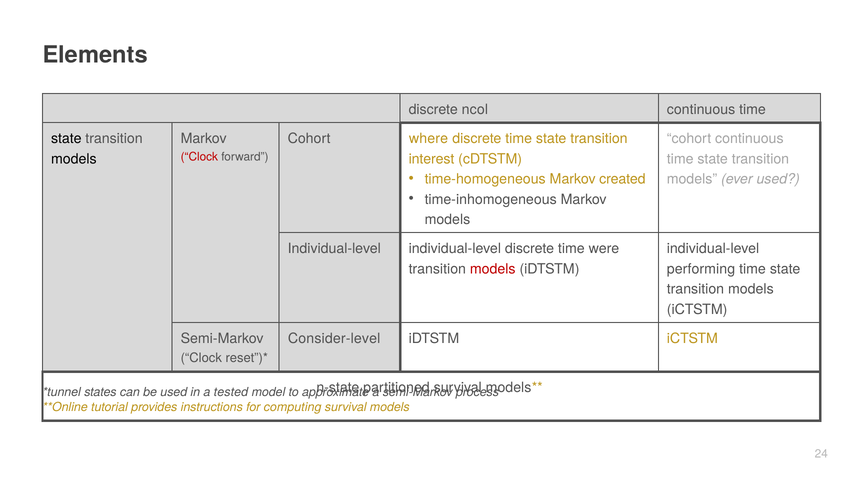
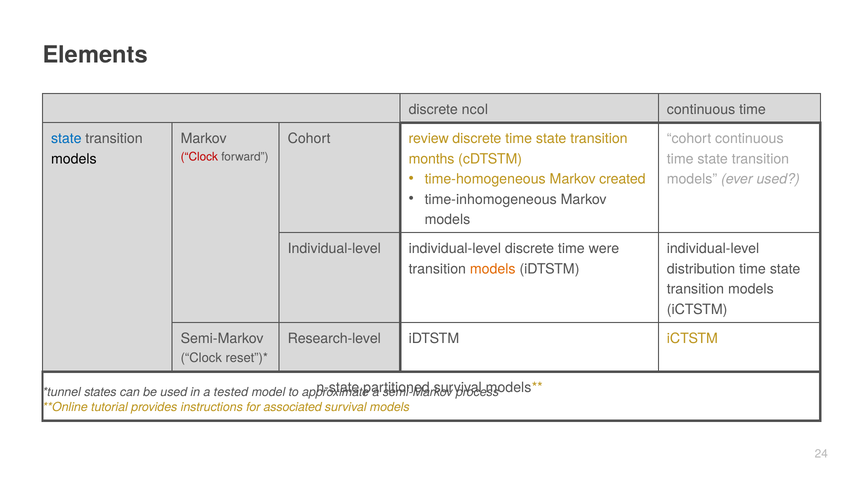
state colour: black -> blue (66, 138)
where: where -> review (429, 138)
interest: interest -> months (432, 159)
models colour: red -> orange (493, 269)
performing: performing -> distribution (701, 269)
Consider-level: Consider-level -> Research-level (334, 338)
computing: computing -> associated (293, 407)
